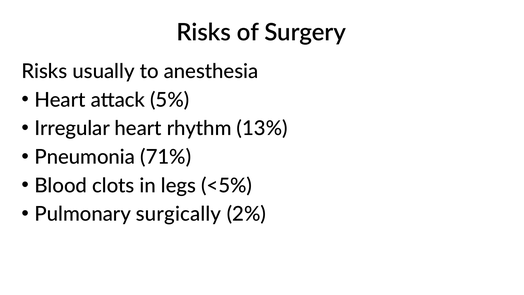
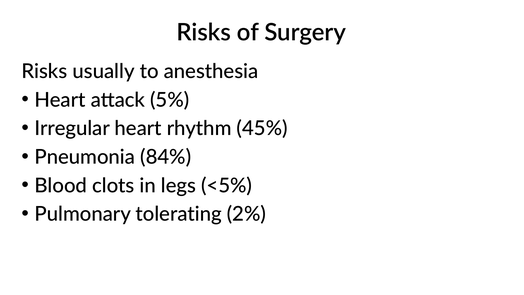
13%: 13% -> 45% (262, 128)
71%: 71% -> 84% (166, 157)
surgically: surgically -> tolerating (179, 214)
